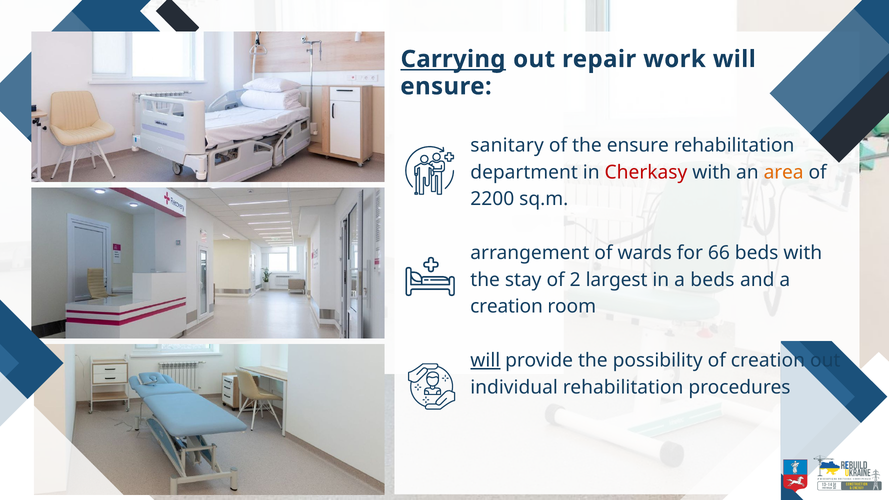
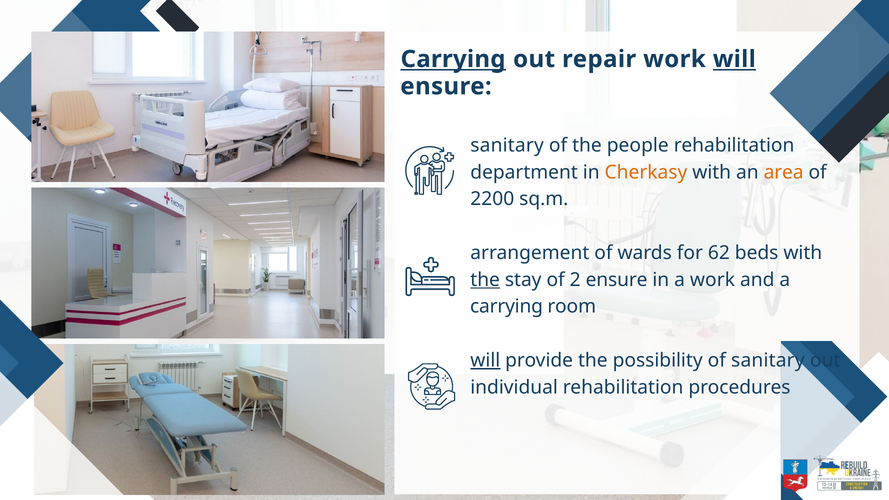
will underline: none -> present (734, 59)
the ensure: ensure -> people (638, 145)
Cherkasy colour: red -> orange (646, 172)
66: 66 -> 62 (719, 253)
the underline: none -> present (485, 280)
2 largest: largest -> ensure (617, 280)
a beds: beds -> work (712, 280)
creation: creation -> carrying (507, 307)
of creation: creation -> sanitary (768, 360)
